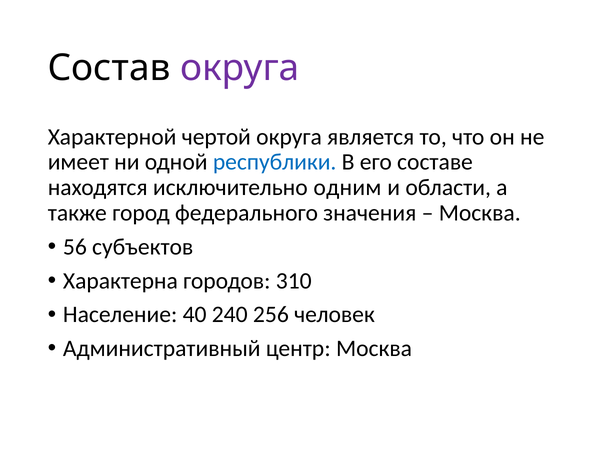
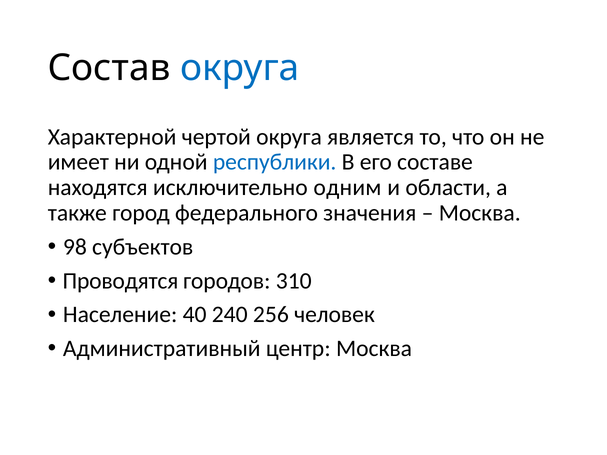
округа colour: purple -> blue (240, 68)
56: 56 -> 98 (75, 247)
Характерна: Характерна -> Проводятся (120, 281)
